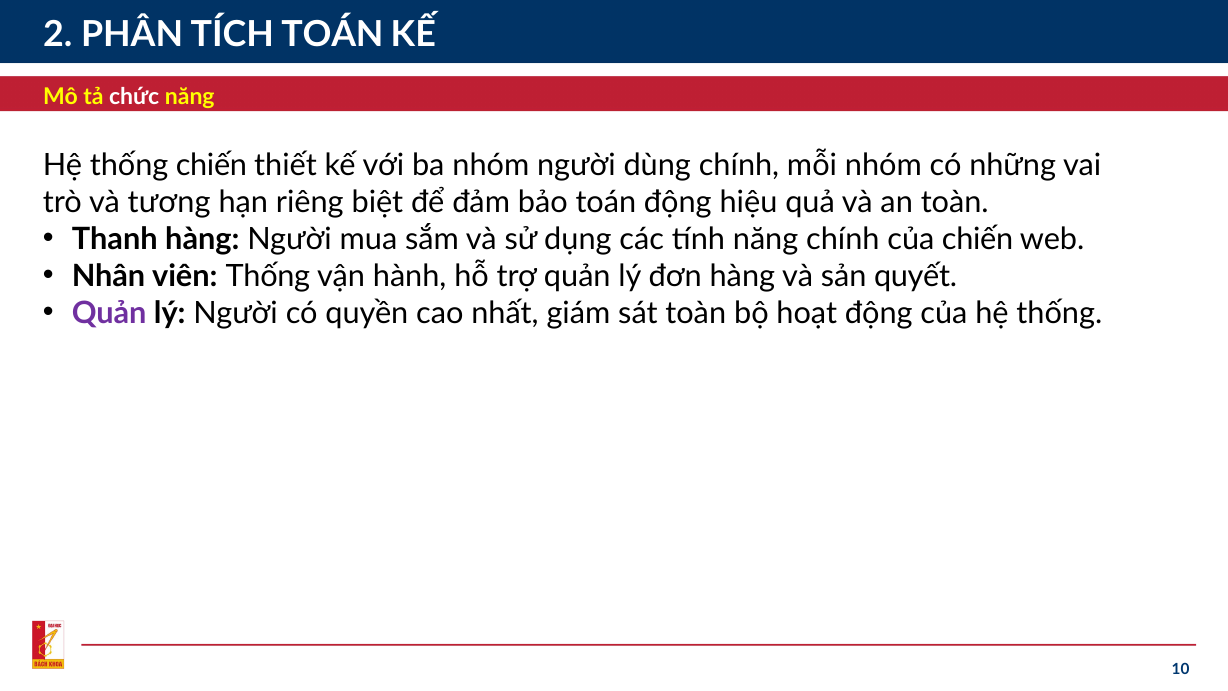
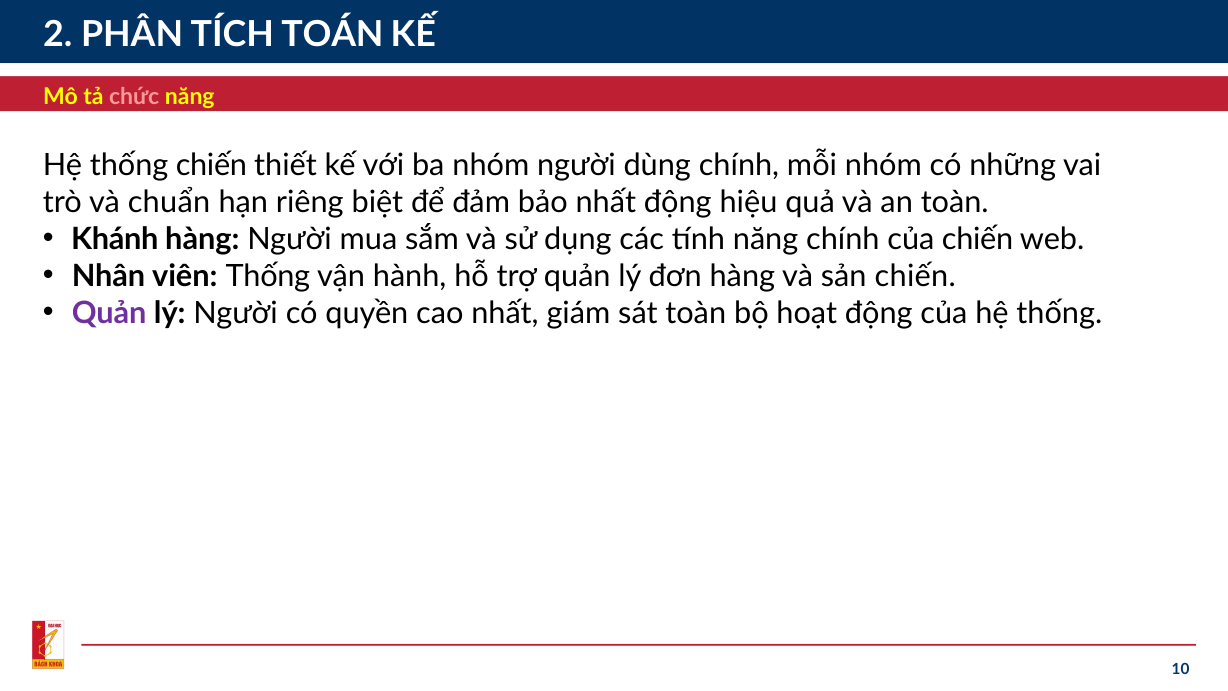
chức colour: white -> pink (134, 97)
tương: tương -> chuẩn (169, 202)
bảo toán: toán -> nhất (606, 202)
Thanh: Thanh -> Khánh (115, 239)
sản quyết: quyết -> chiến (915, 276)
